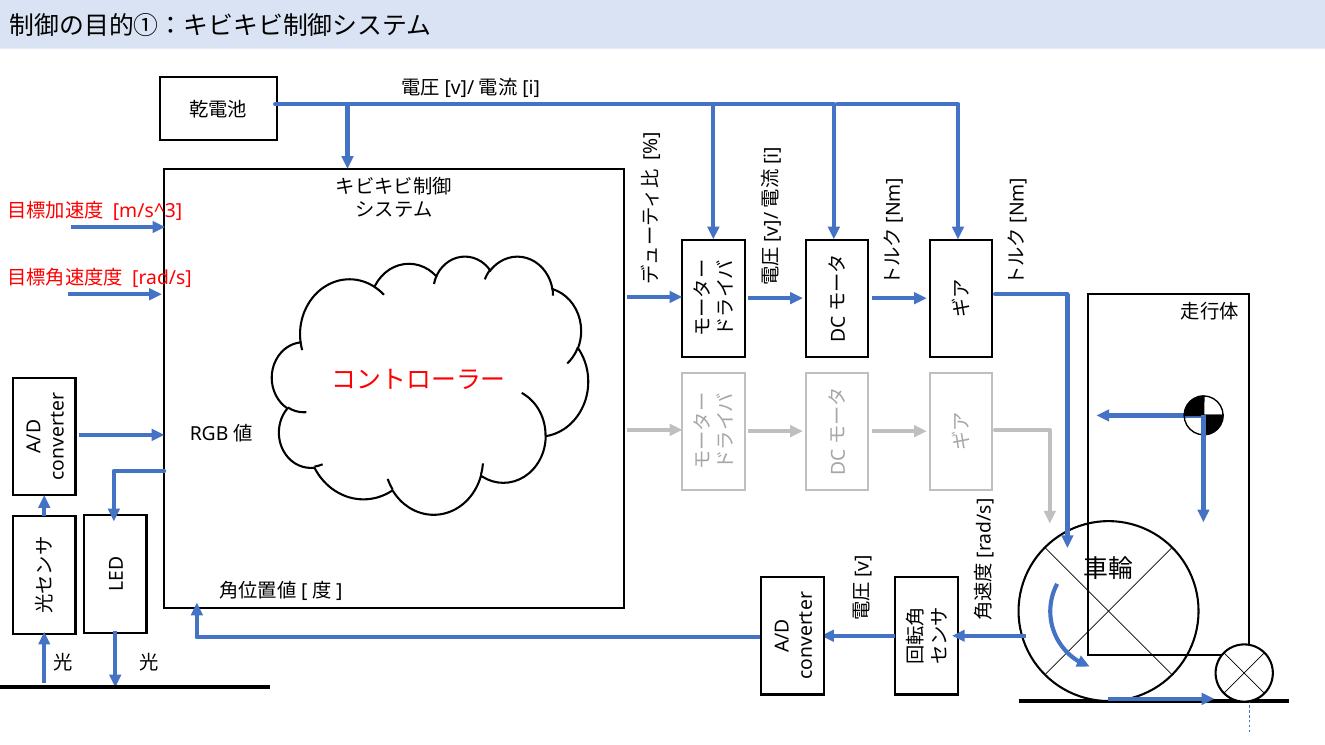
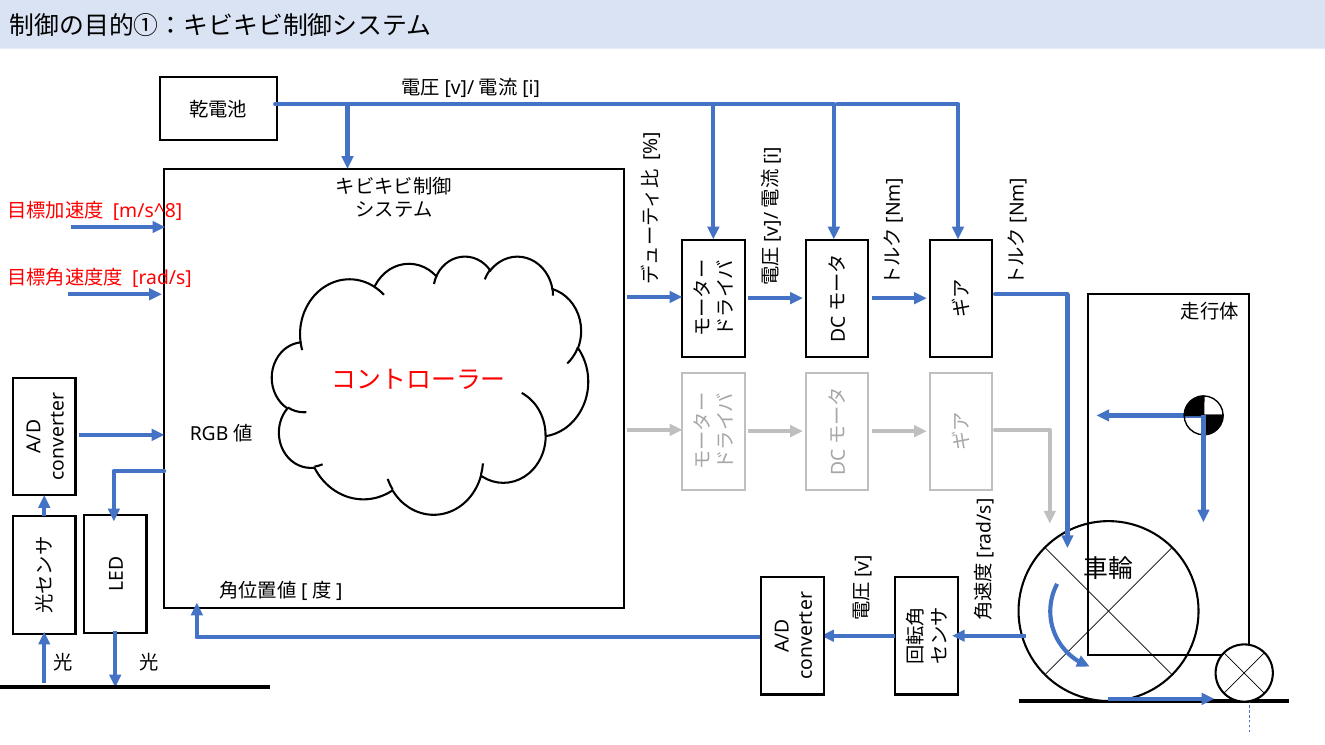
m/s^3: m/s^3 -> m/s^8 (148, 211)
